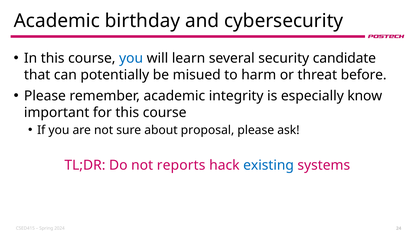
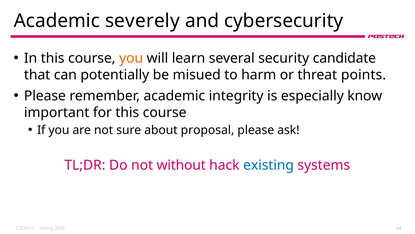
birthday: birthday -> severely (142, 21)
you colour: blue -> orange (131, 58)
before: before -> points (364, 75)
reports: reports -> without (181, 165)
